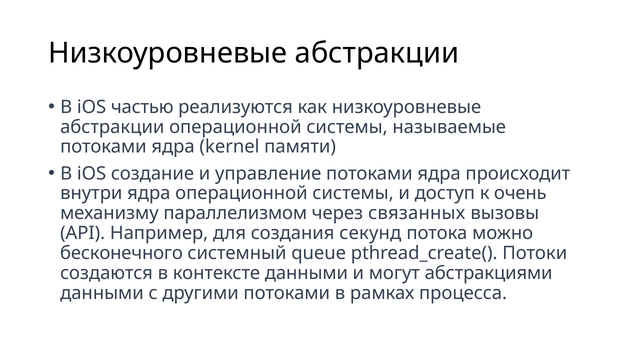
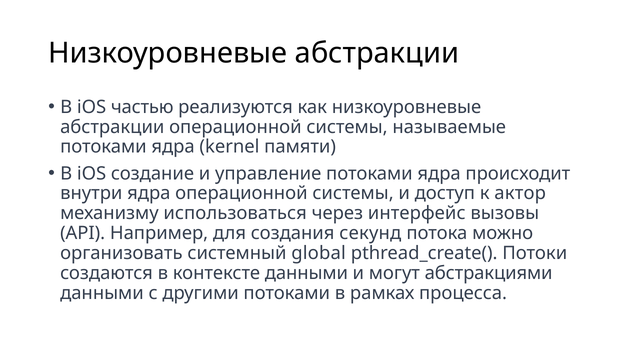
очень: очень -> актор (520, 193)
параллелизмом: параллелизмом -> использоваться (235, 213)
связанных: связанных -> интерфейс (417, 213)
бесконечного: бесконечного -> организовать (121, 253)
queue: queue -> global (319, 253)
